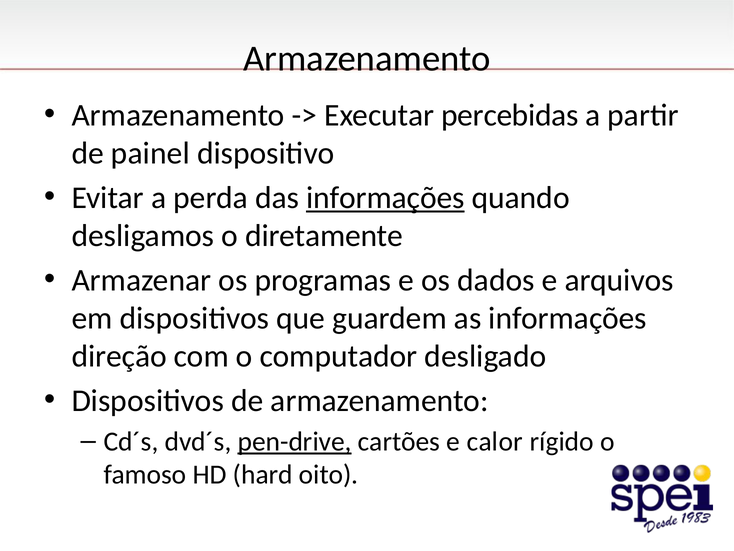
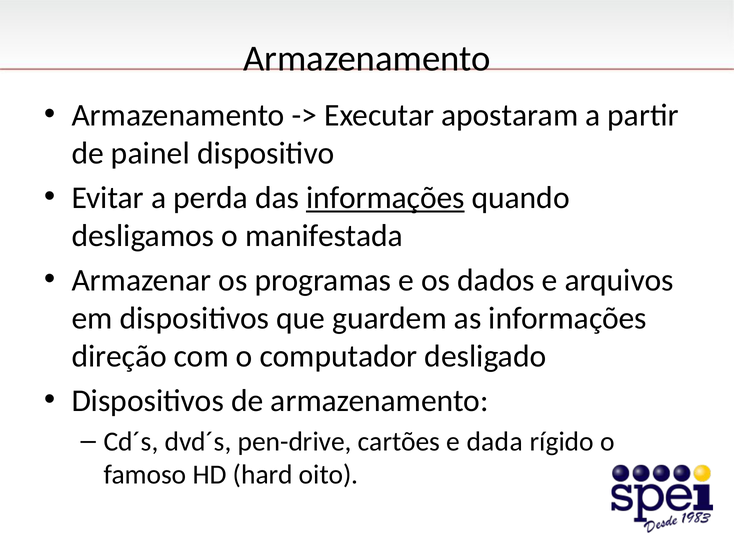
percebidas: percebidas -> apostaram (510, 115)
diretamente: diretamente -> manifestada (324, 235)
pen-drive underline: present -> none (295, 441)
calor: calor -> dada (495, 441)
